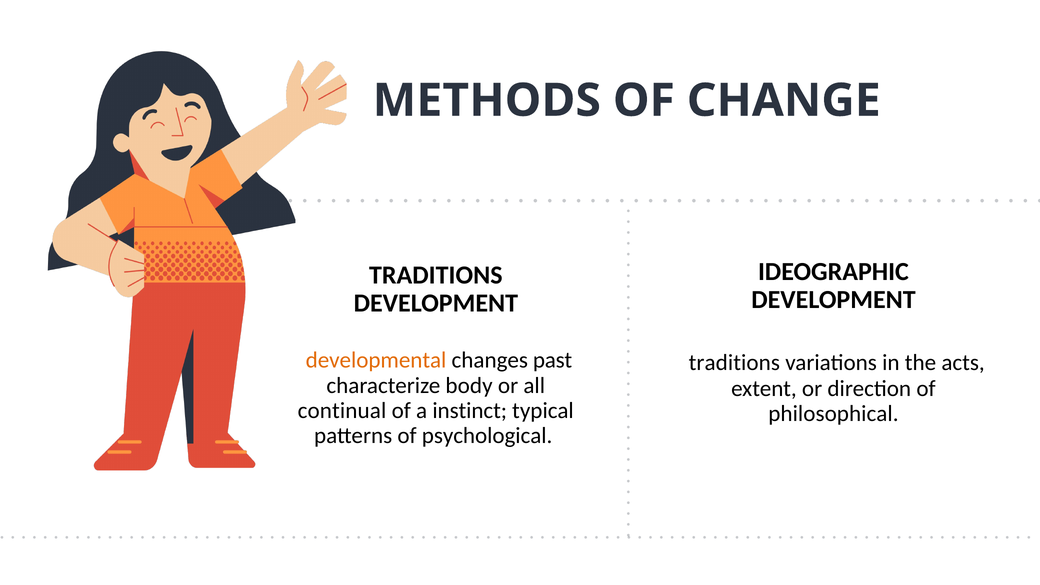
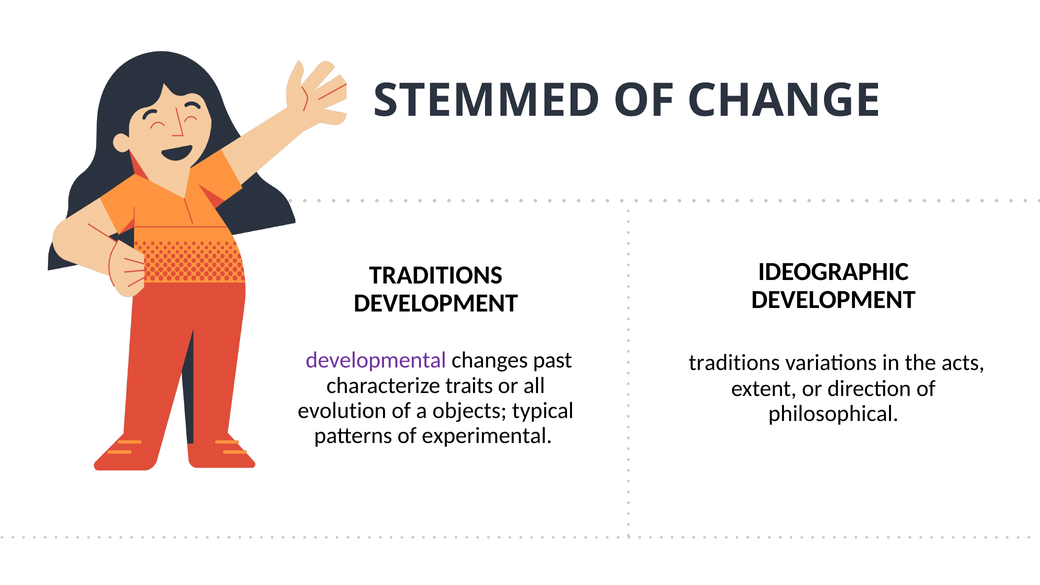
METHODS: METHODS -> STEMMED (487, 101)
developmental colour: orange -> purple (376, 360)
body: body -> traits (469, 386)
continual: continual -> evolution (342, 411)
instinct: instinct -> objects (470, 411)
psychological: psychological -> experimental (487, 436)
